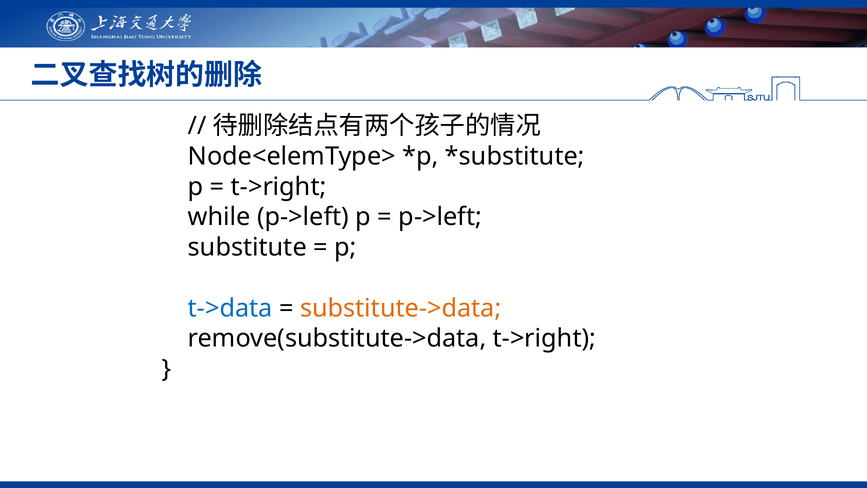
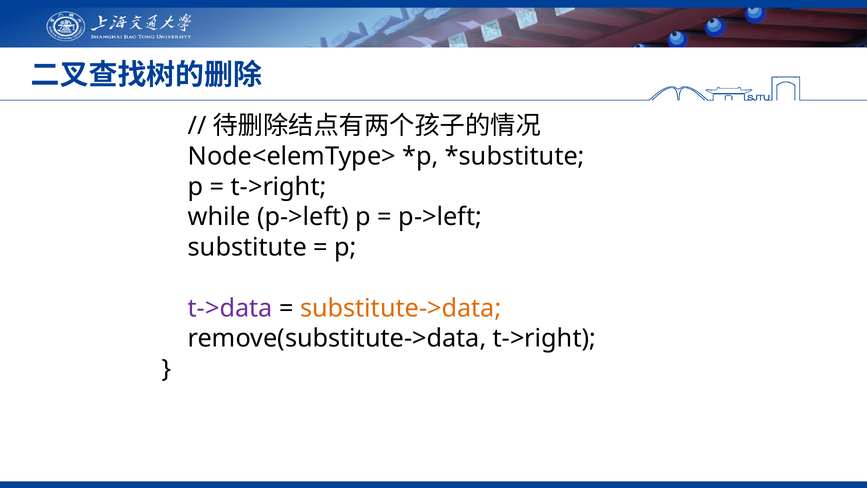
t->data colour: blue -> purple (230, 308)
